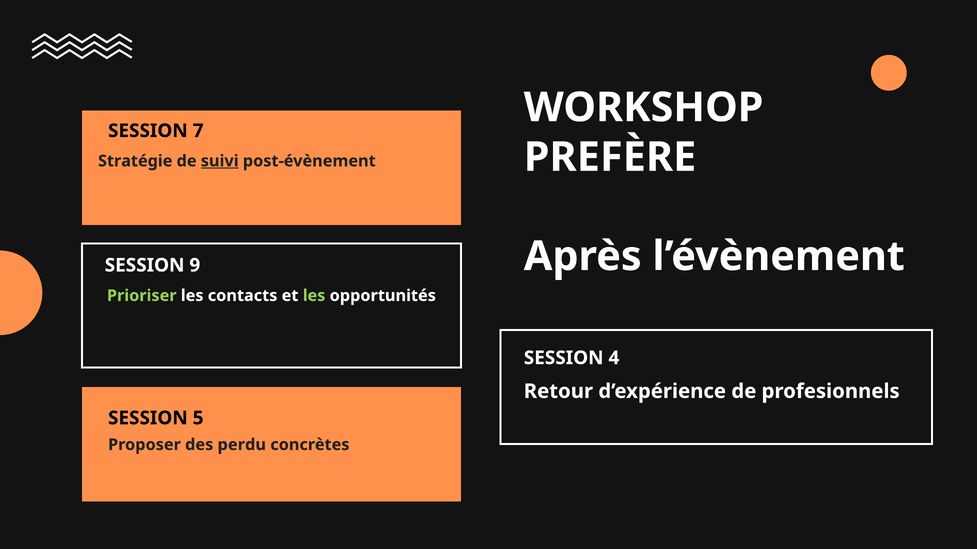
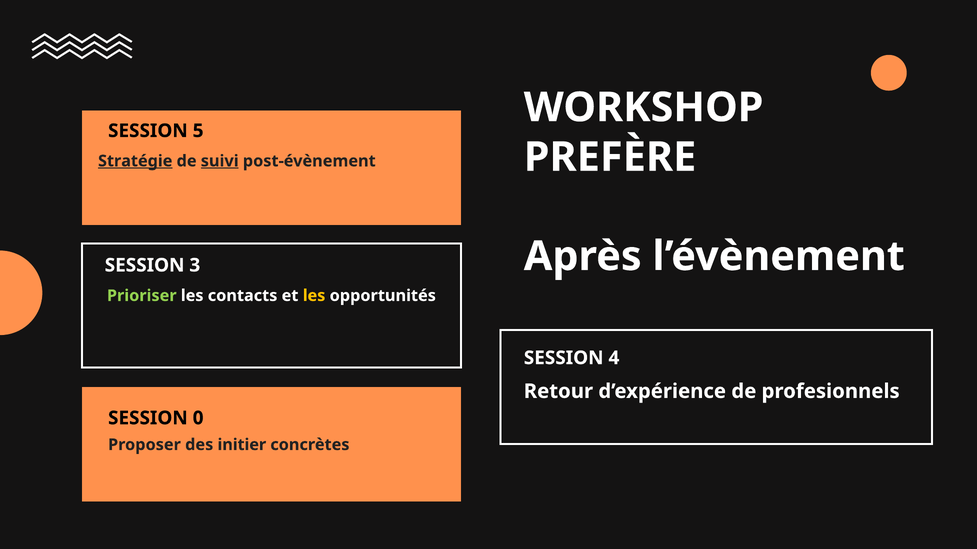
7: 7 -> 5 (198, 131)
Stratégie underline: none -> present (135, 161)
9: 9 -> 3 (195, 266)
les colour: light green -> yellow (314, 296)
5: 5 -> 0 (198, 418)
perdu: perdu -> initier (242, 445)
